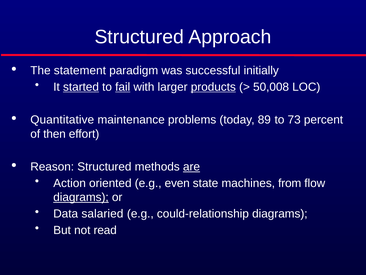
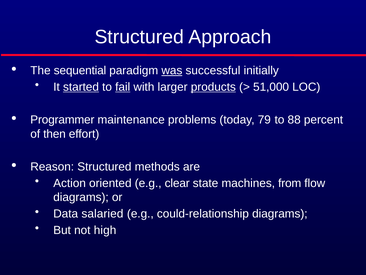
statement: statement -> sequential (80, 70)
was underline: none -> present (172, 70)
50,008: 50,008 -> 51,000 (271, 87)
Quantitative: Quantitative -> Programmer (62, 120)
89: 89 -> 79 (264, 120)
73: 73 -> 88 (294, 120)
are underline: present -> none (191, 167)
even: even -> clear (177, 183)
diagrams underline: present -> none (81, 197)
read: read -> high (105, 230)
